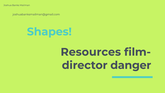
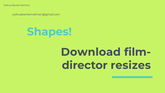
Resources: Resources -> Download (91, 52)
danger: danger -> resizes (131, 65)
